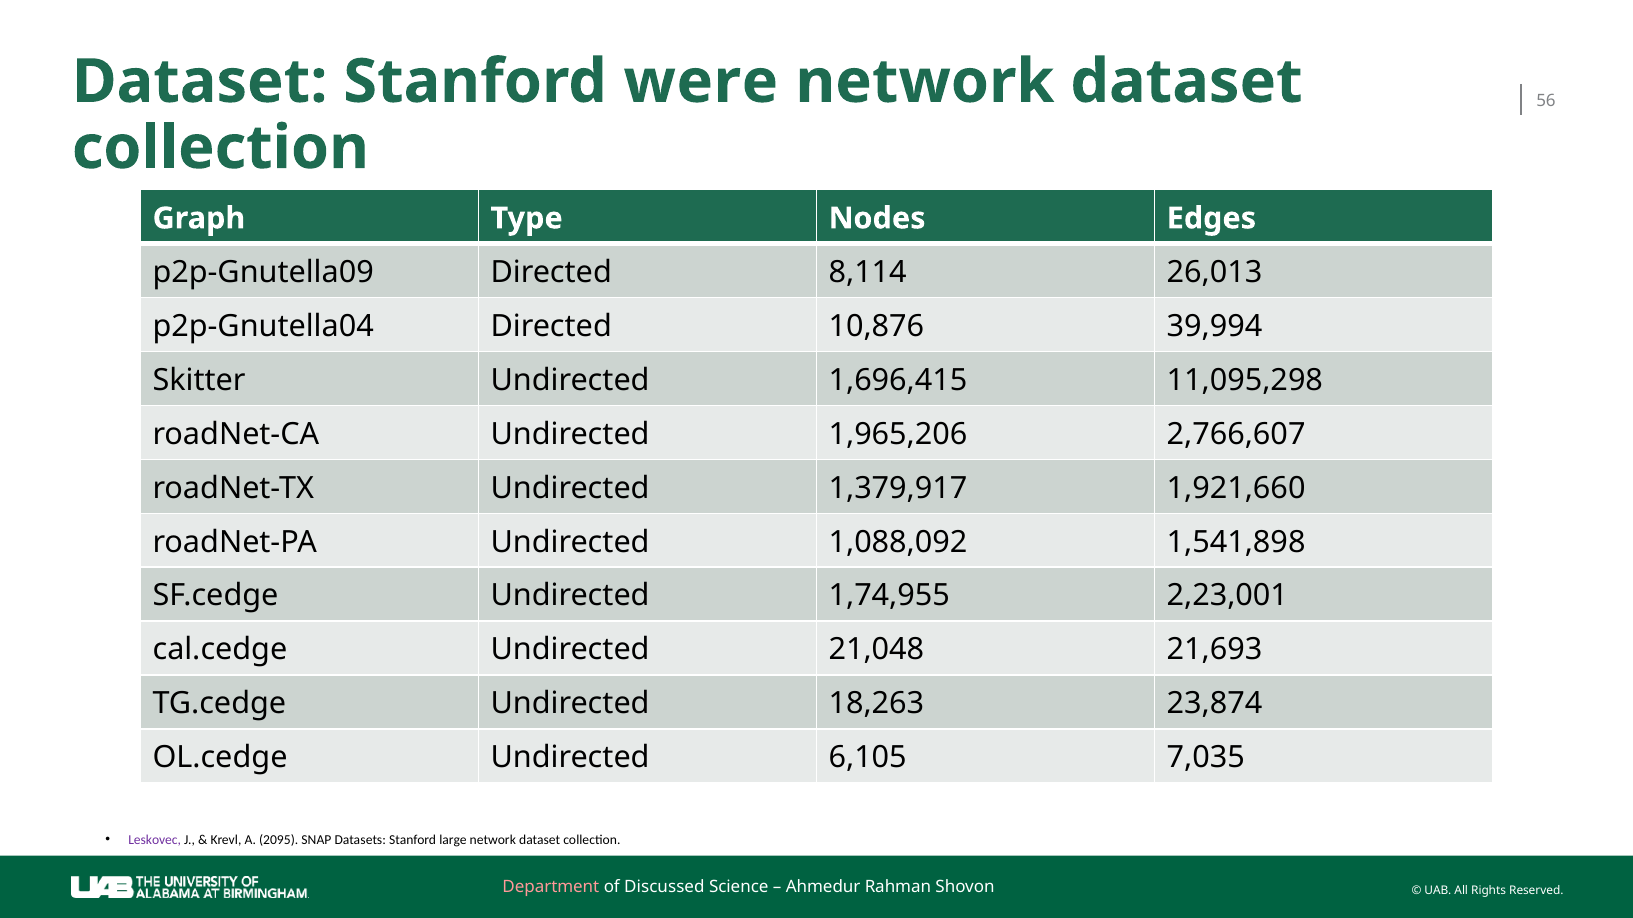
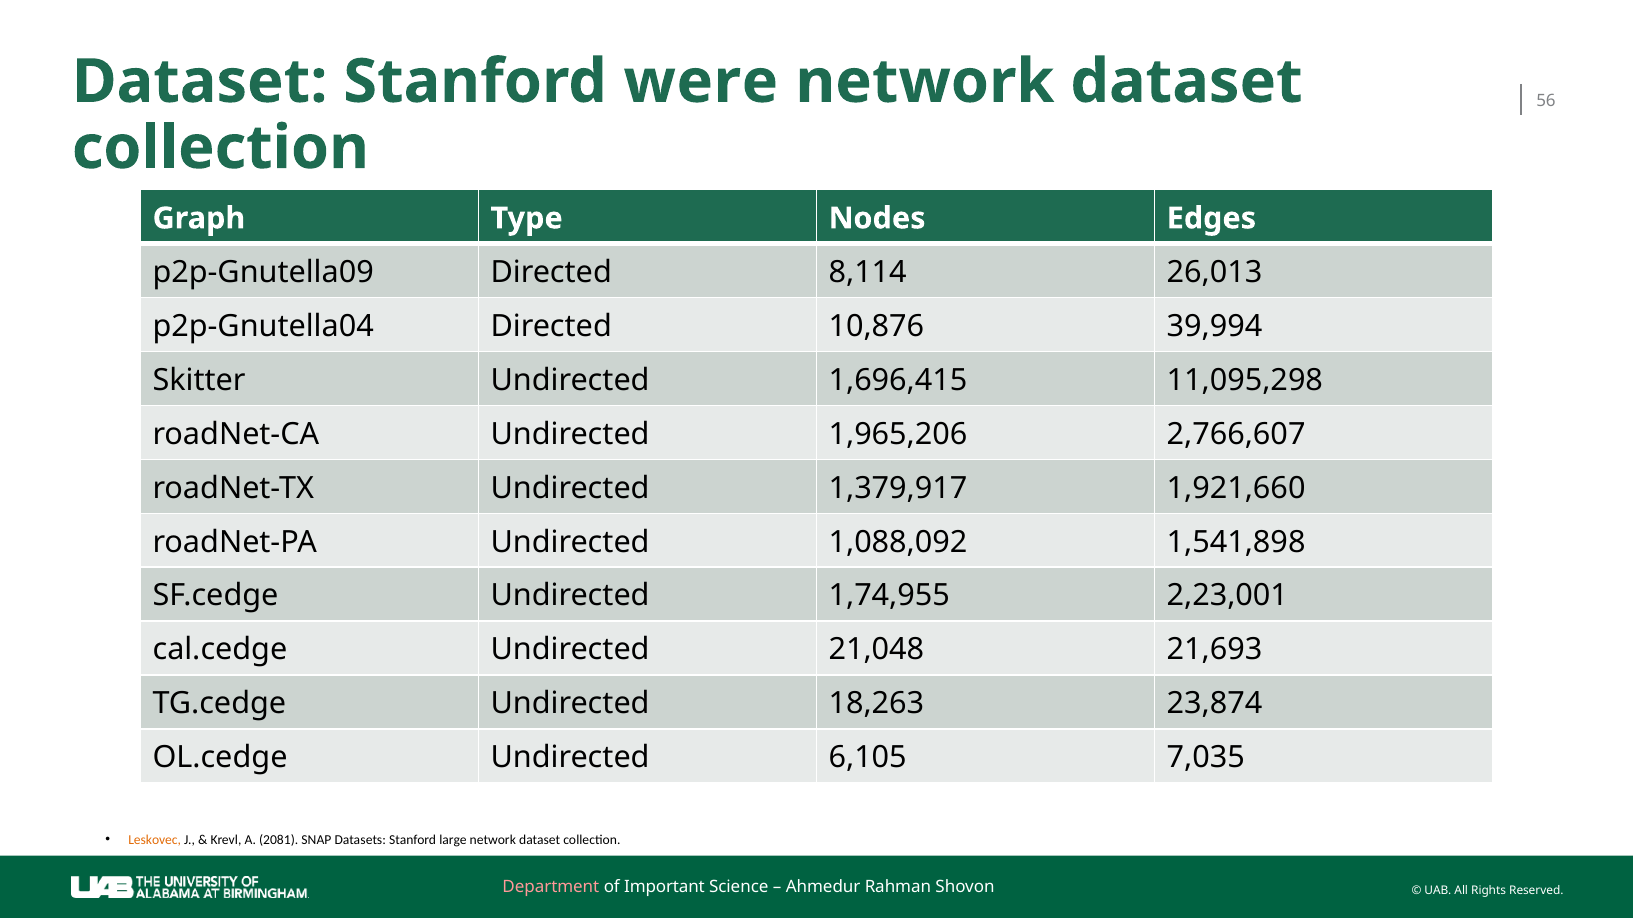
Leskovec colour: purple -> orange (155, 841)
2095: 2095 -> 2081 (279, 841)
Discussed: Discussed -> Important (664, 887)
